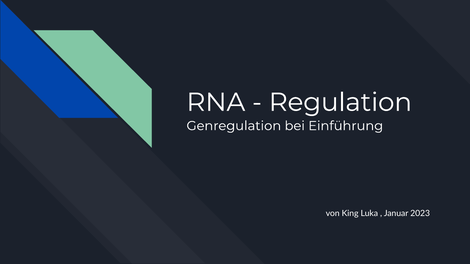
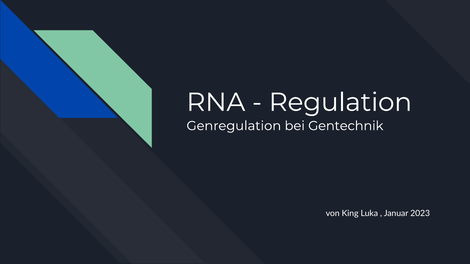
Einführung: Einführung -> Gentechnik (346, 126)
